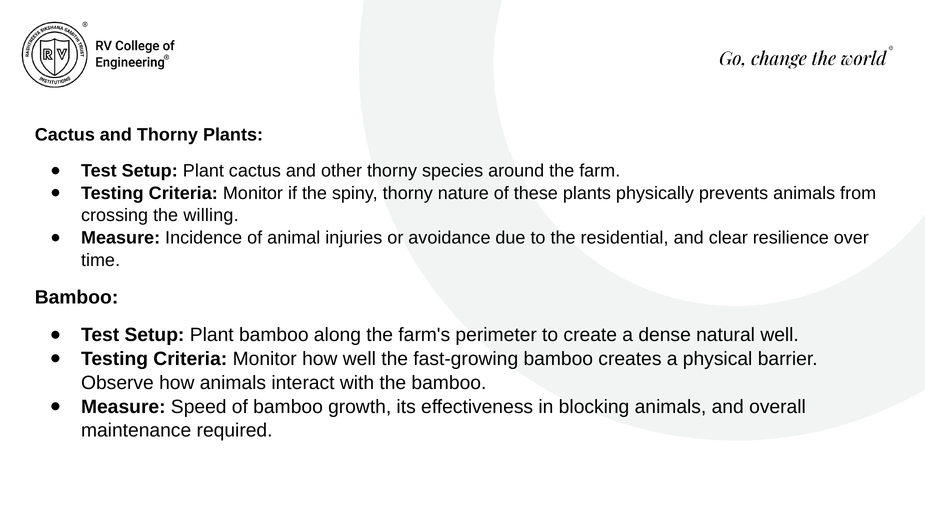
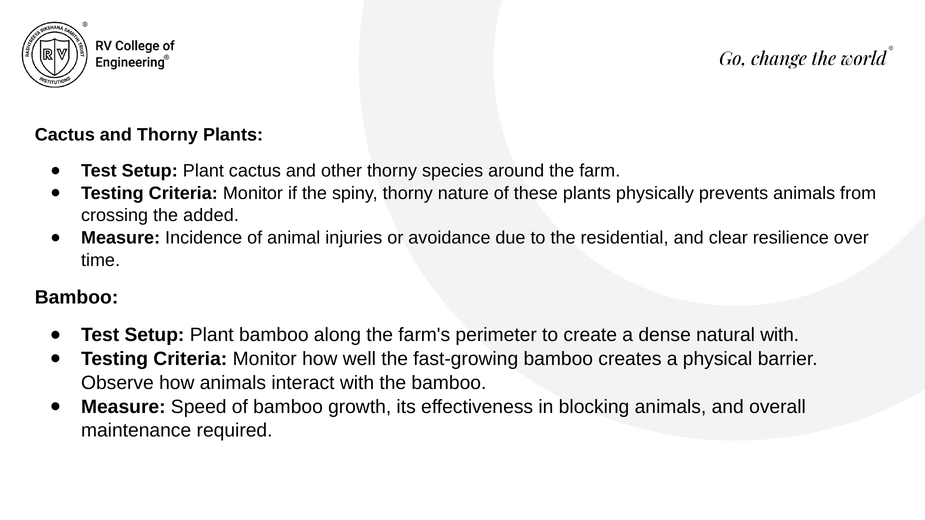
willing: willing -> added (211, 216)
natural well: well -> with (780, 335)
